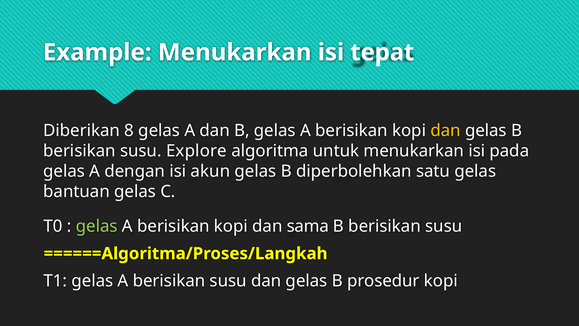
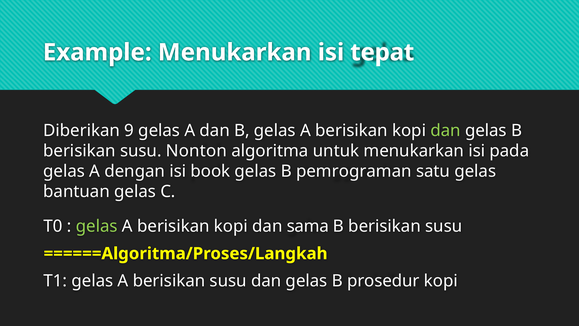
8: 8 -> 9 (129, 131)
dan colour: yellow -> light green (446, 131)
Explore: Explore -> Nonton (196, 151)
akun: akun -> book (210, 171)
diperbolehkan: diperbolehkan -> pemrograman (354, 171)
